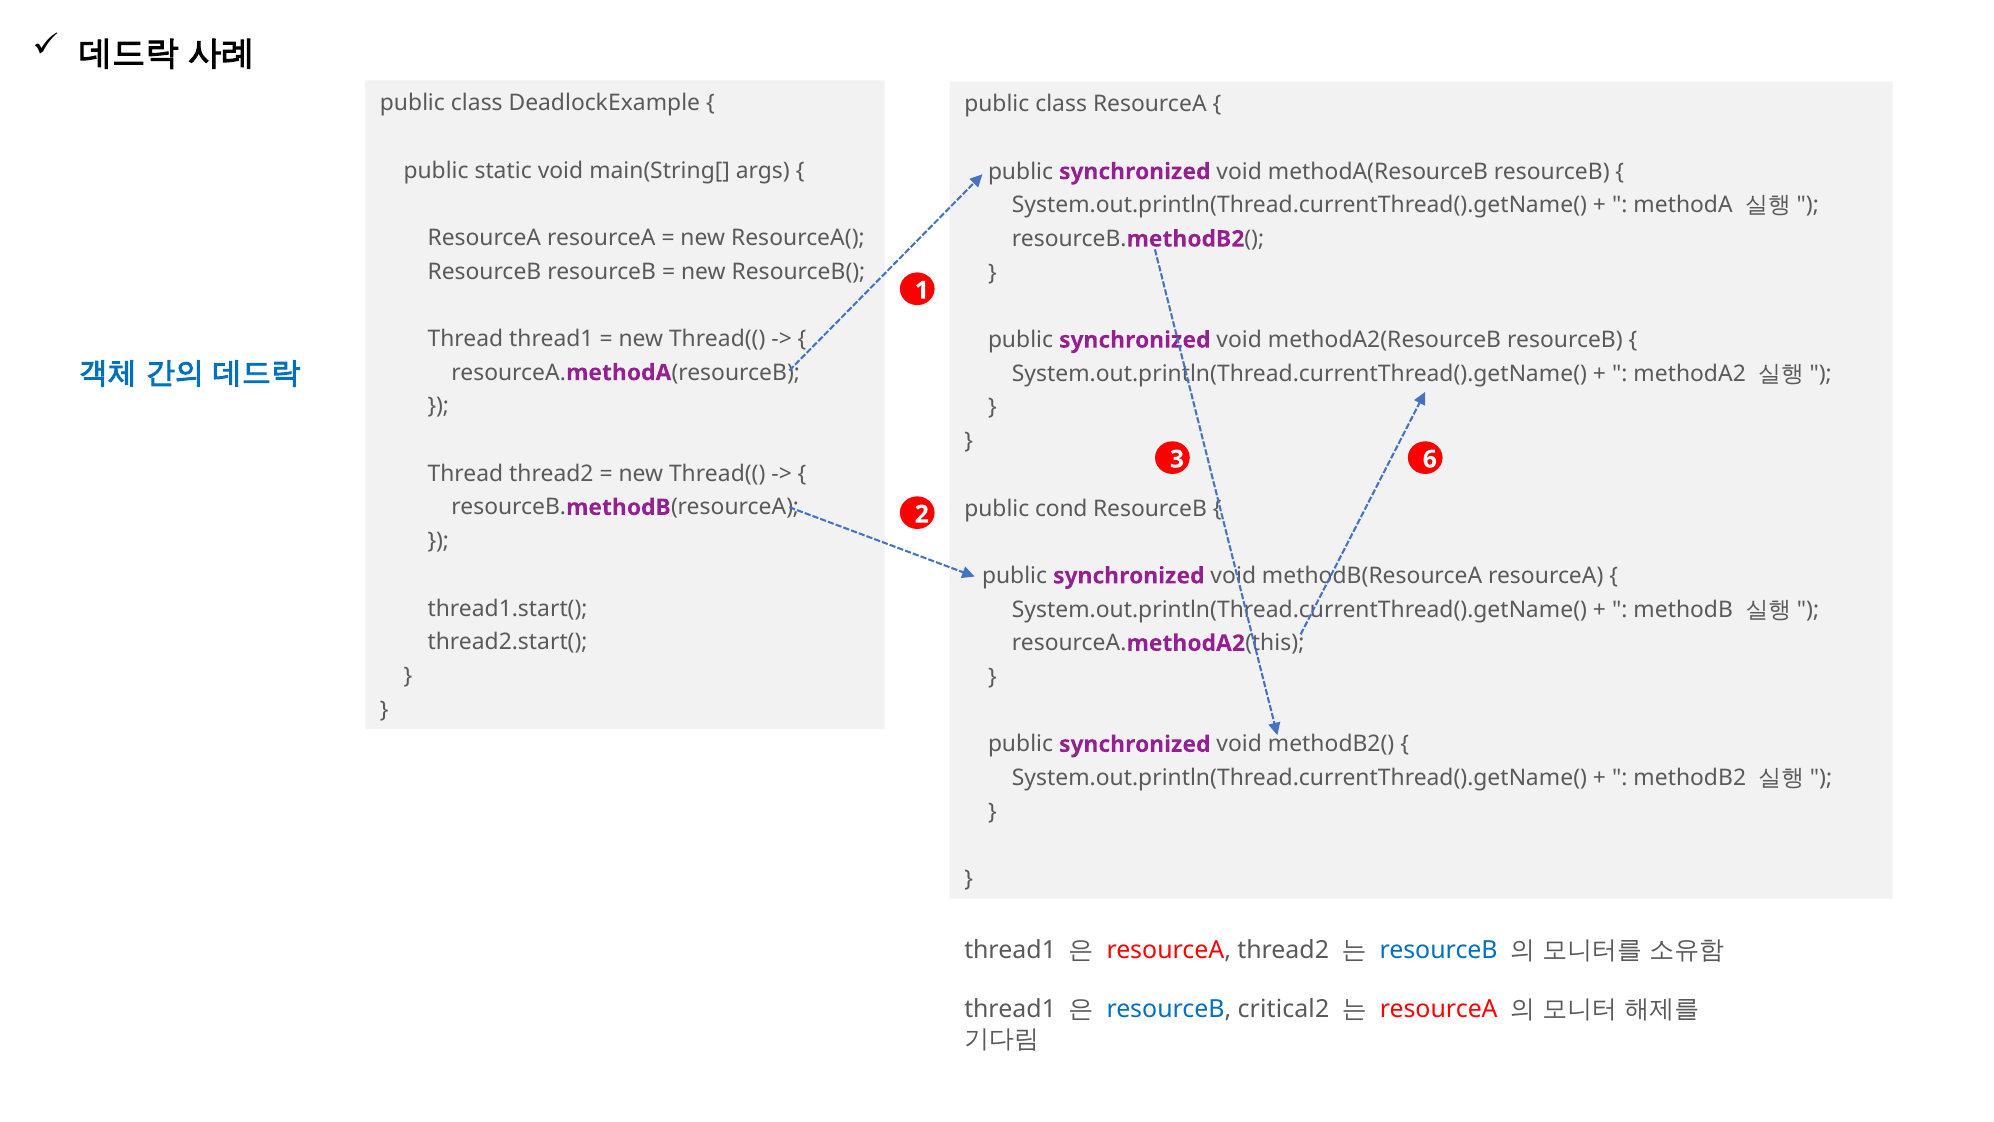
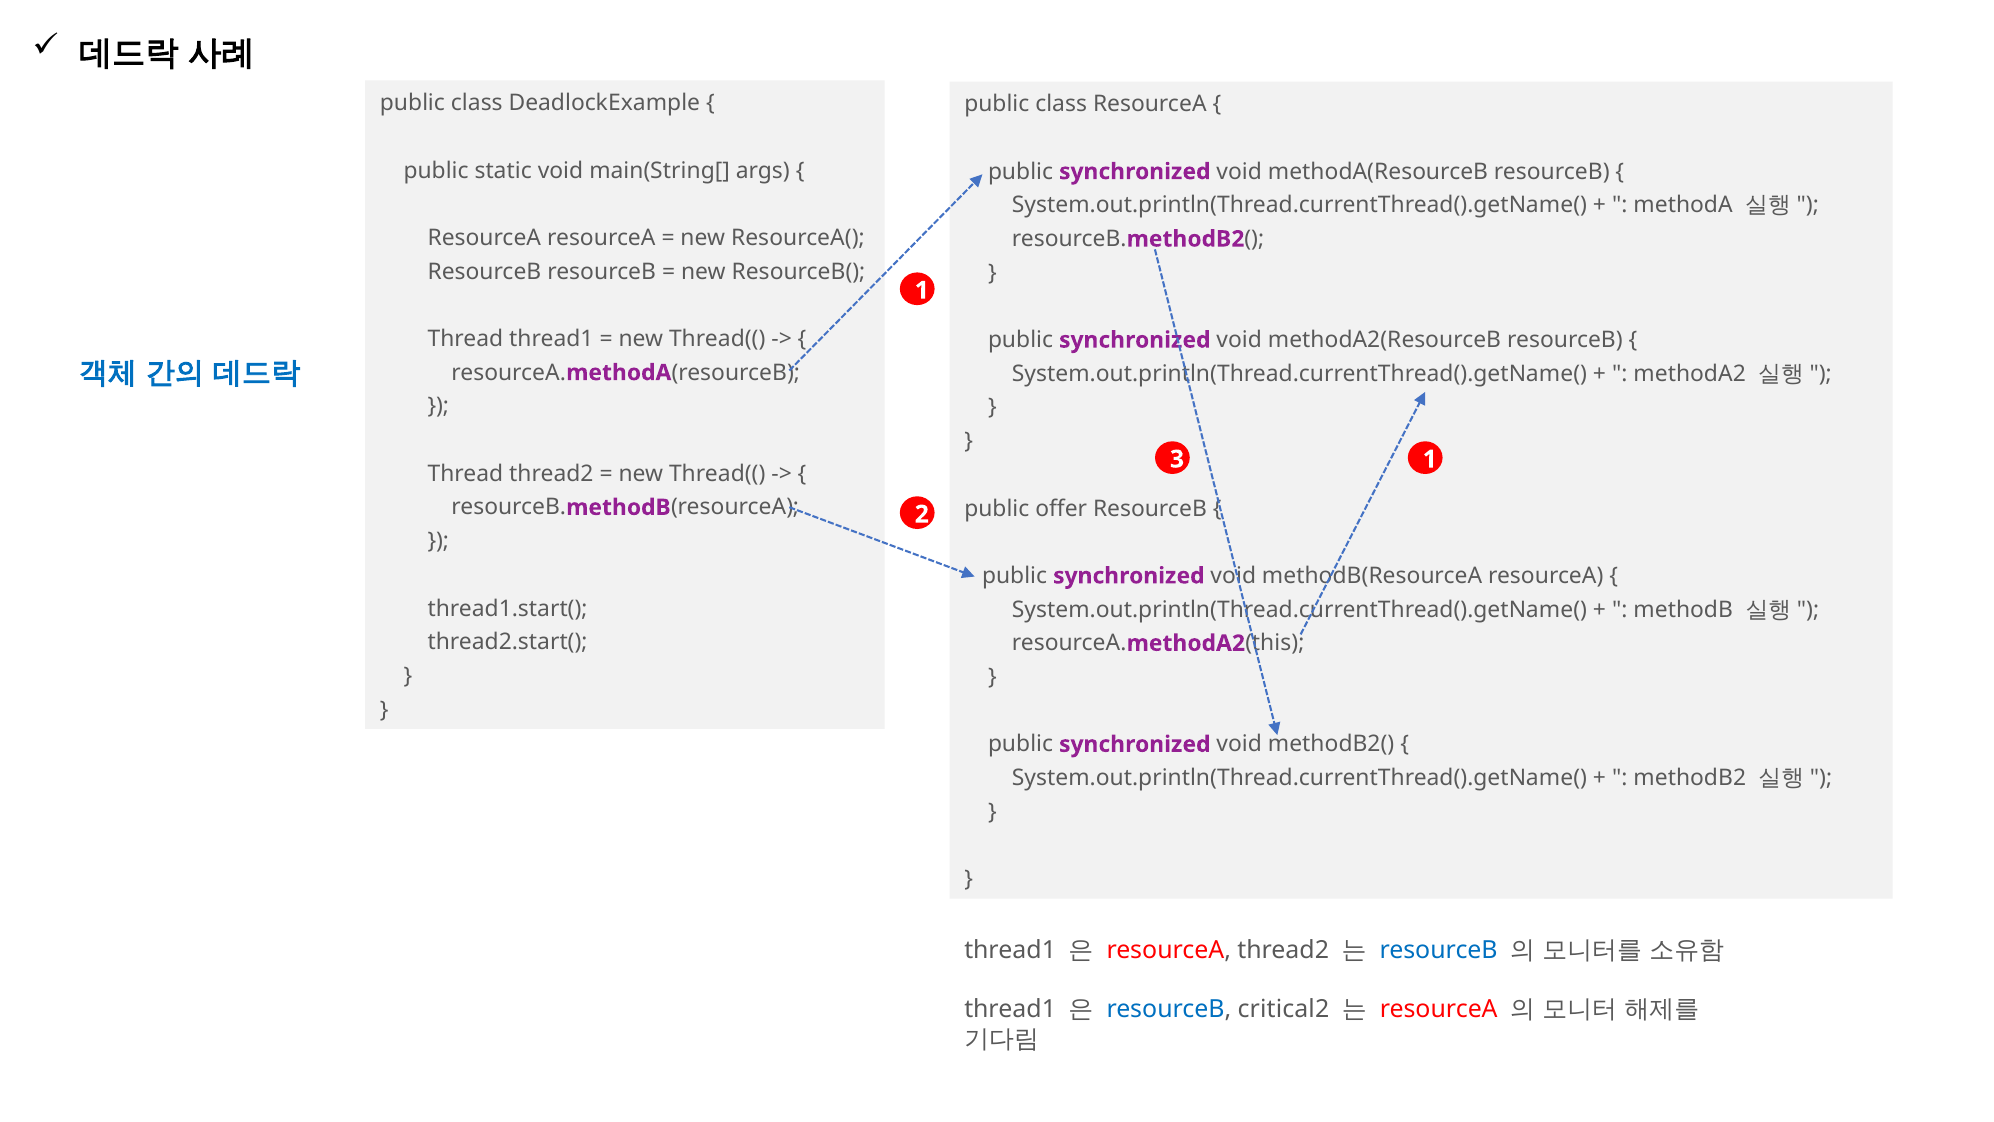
3 6: 6 -> 1 (1430, 459)
cond: cond -> offer (1061, 508)
